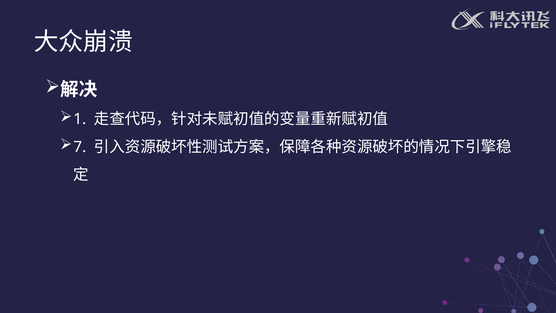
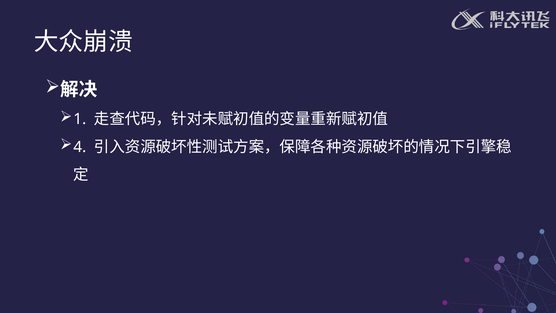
7: 7 -> 4 (80, 147)
